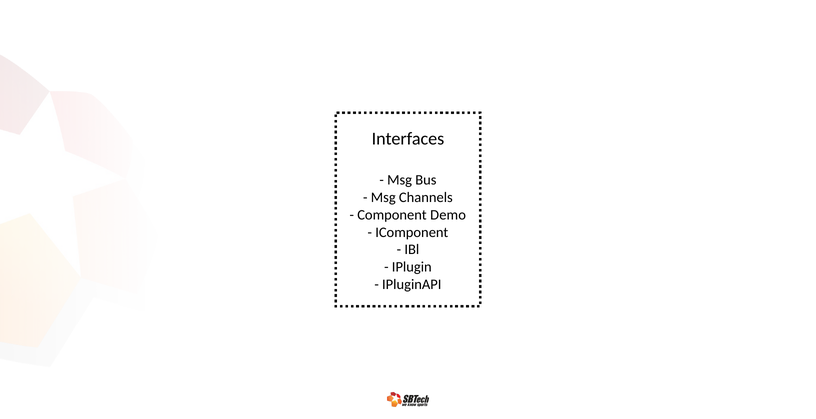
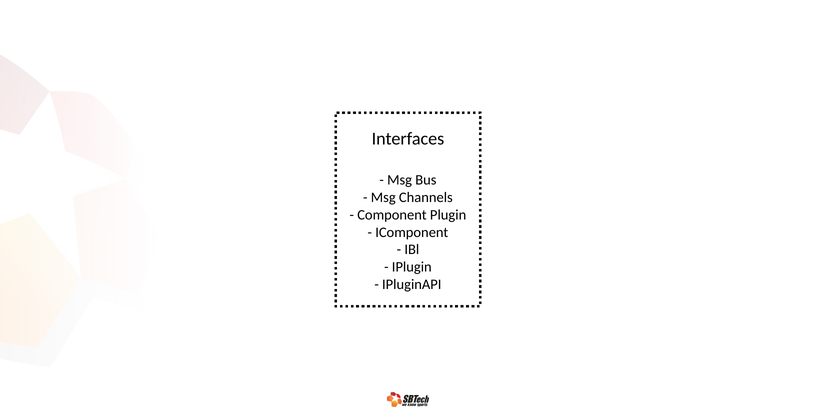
Demo: Demo -> Plugin (448, 215)
